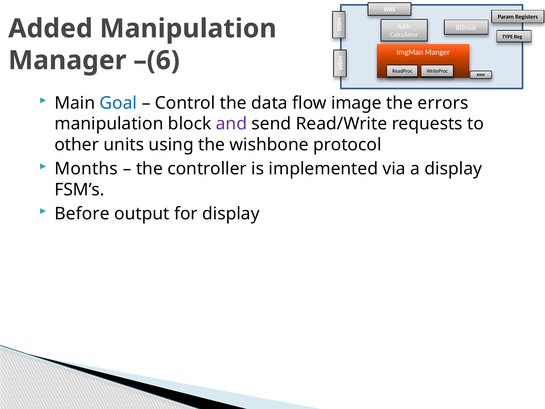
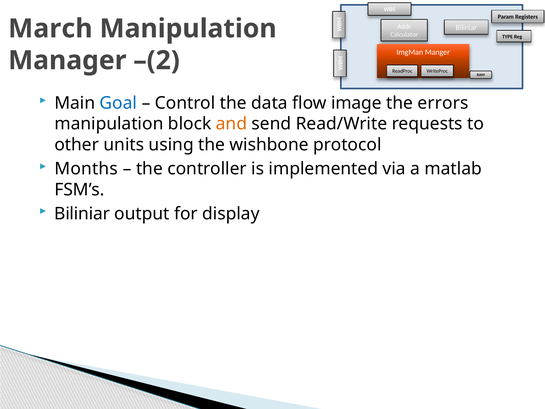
Added: Added -> March (50, 29)
–(6: –(6 -> –(2 (157, 60)
and colour: purple -> orange (231, 124)
a display: display -> matlab (453, 169)
Before: Before -> Biliniar (82, 214)
